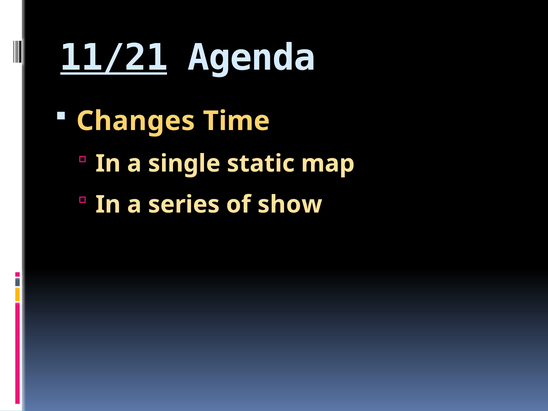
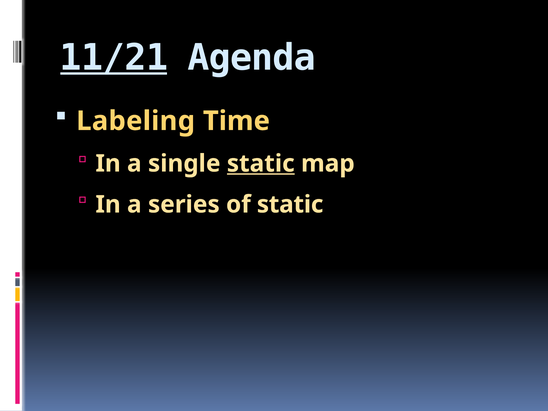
Changes: Changes -> Labeling (136, 121)
static underline: none -> present (261, 164)
of show: show -> static (290, 204)
